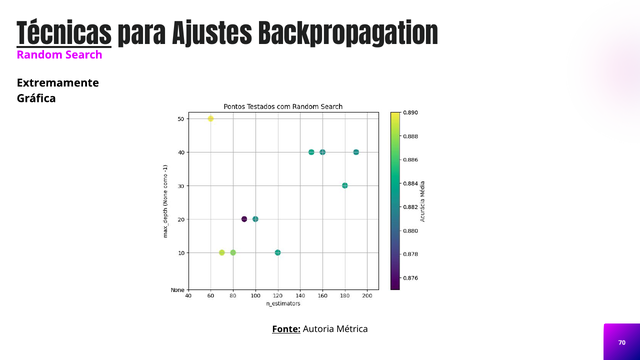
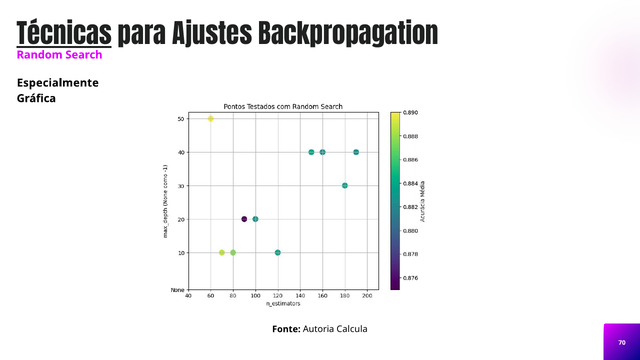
Extremamente: Extremamente -> Especialmente (58, 83)
Fonte underline: present -> none (286, 329)
Métrica: Métrica -> Calcula (352, 329)
